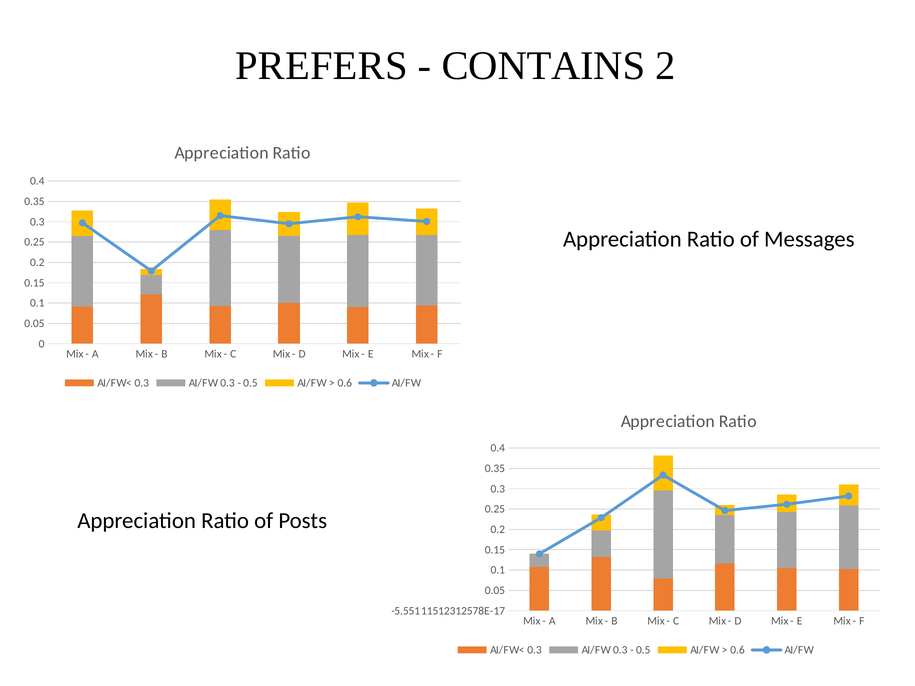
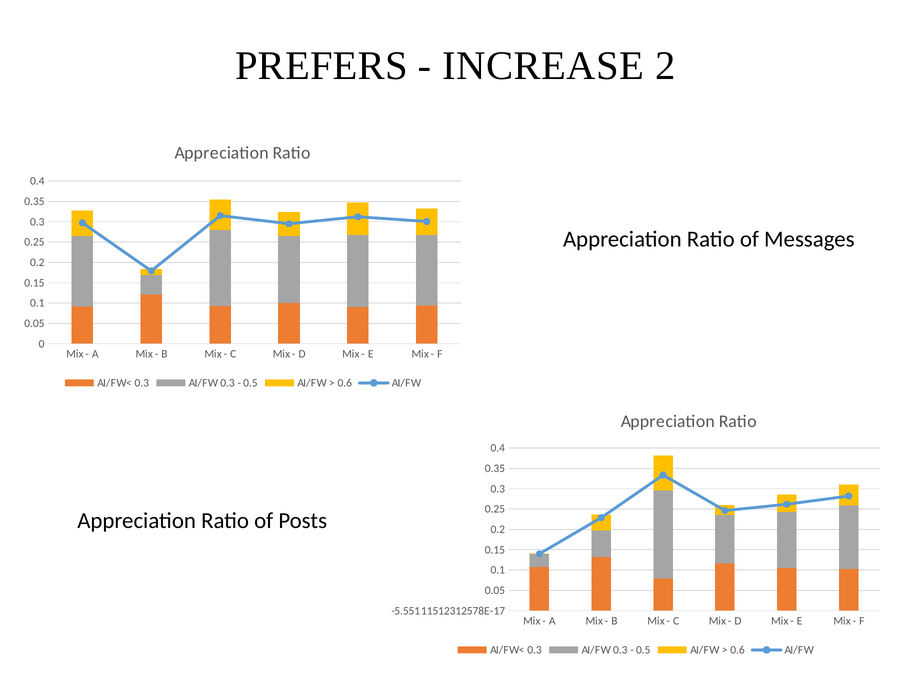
CONTAINS: CONTAINS -> INCREASE (543, 66)
